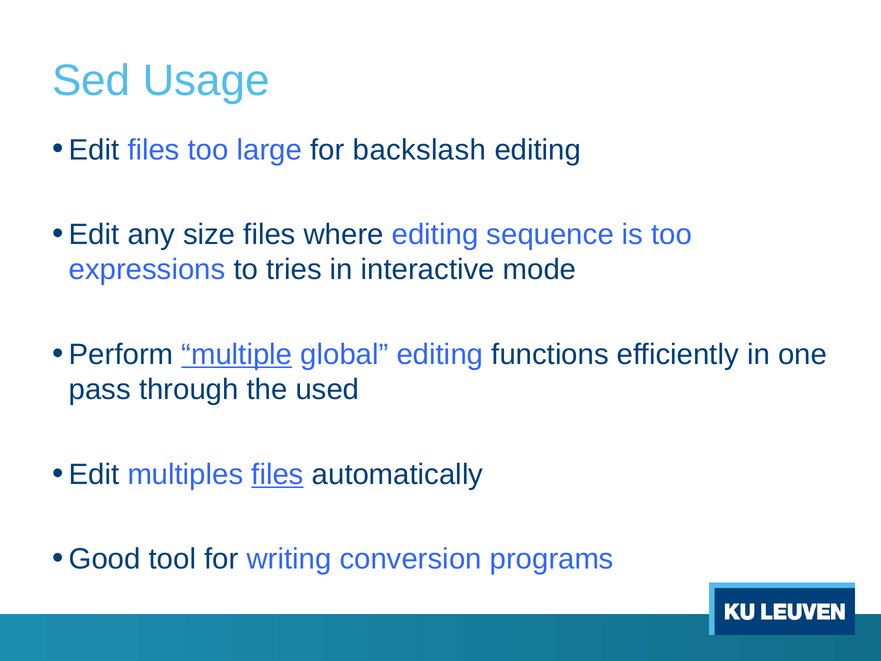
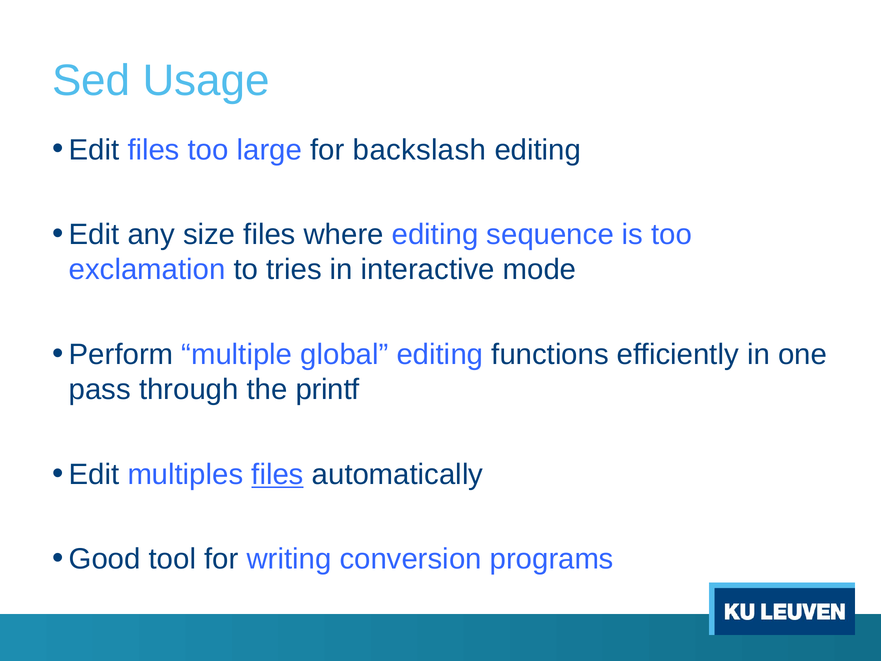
expressions: expressions -> exclamation (147, 270)
multiple underline: present -> none (237, 354)
used: used -> printf (328, 390)
